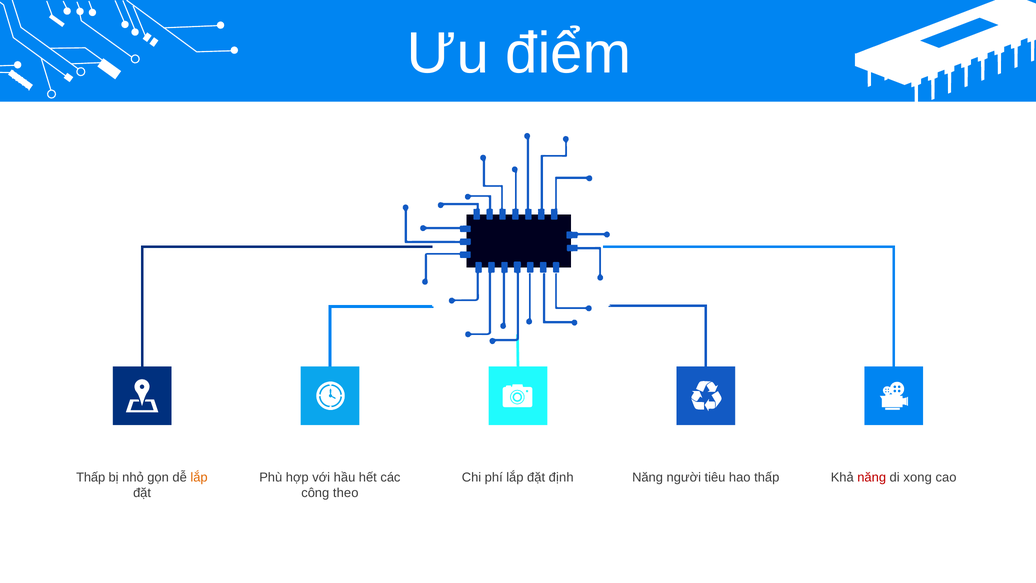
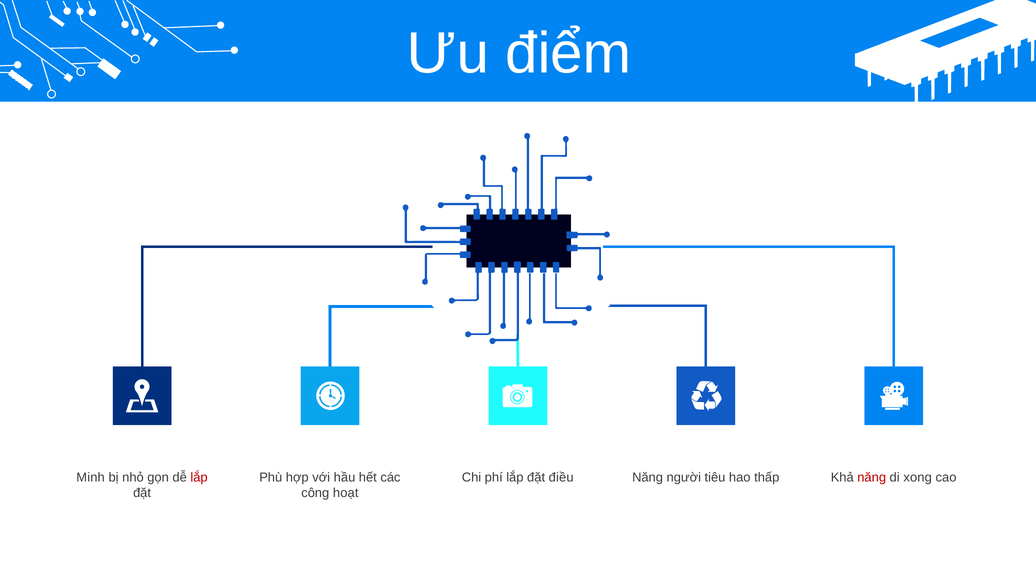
Thấp: Thấp -> Minh (91, 477)
lắp colour: orange -> red (199, 477)
định: định -> điều (561, 477)
theo: theo -> hoạt (346, 493)
